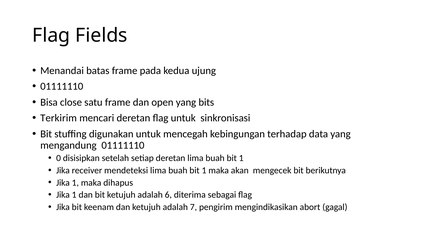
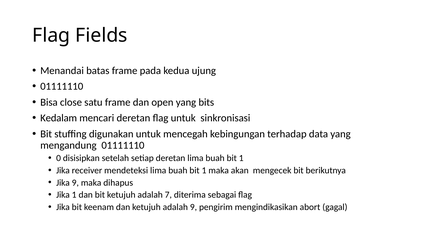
Terkirim: Terkirim -> Kedalam (59, 118)
1: 1 -> 9 (75, 183)
6: 6 -> 7 (168, 195)
adalah 7: 7 -> 9 (194, 207)
